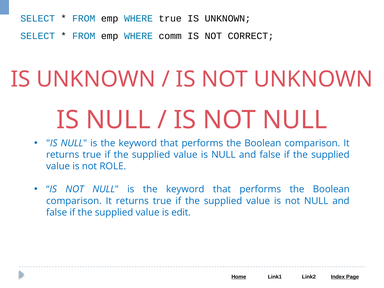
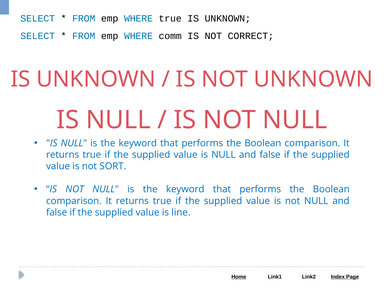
ROLE: ROLE -> SORT (113, 166)
edit: edit -> line (181, 212)
